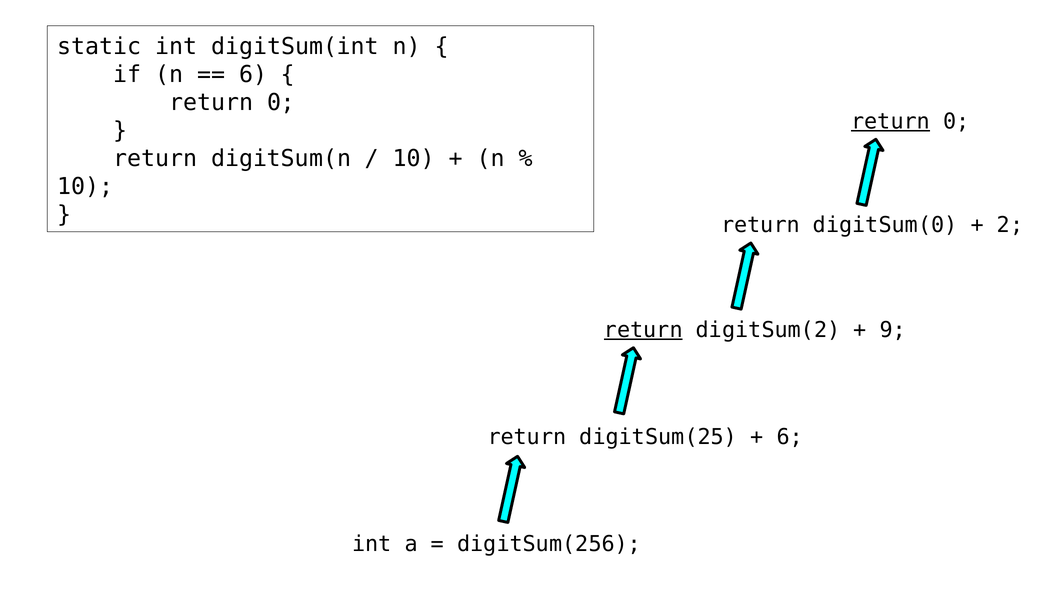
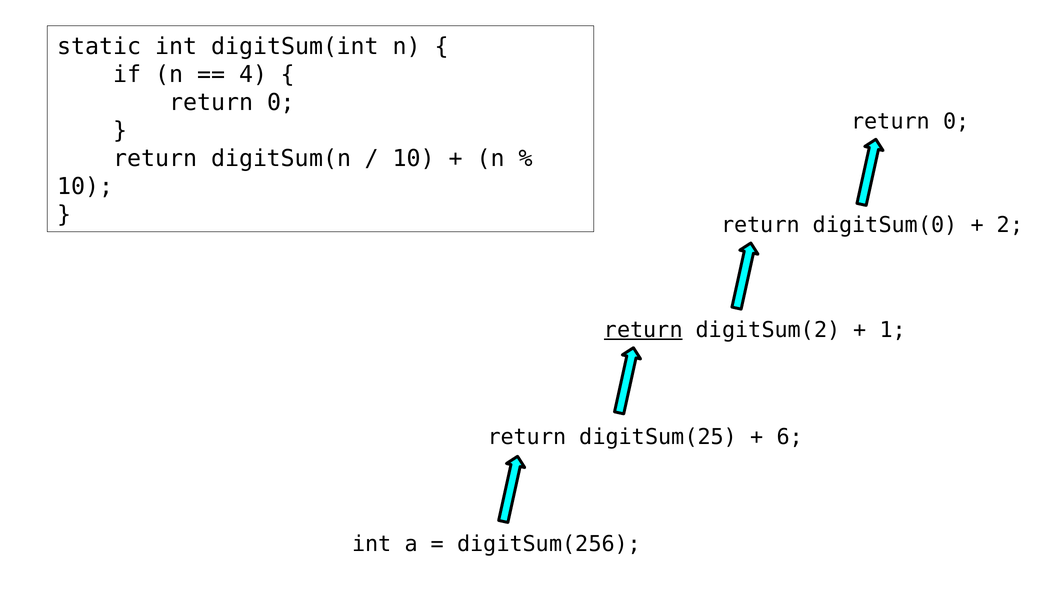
6: 6 -> 4 (253, 75)
return underline: present -> none (891, 121)
9: 9 -> 1 (893, 330)
